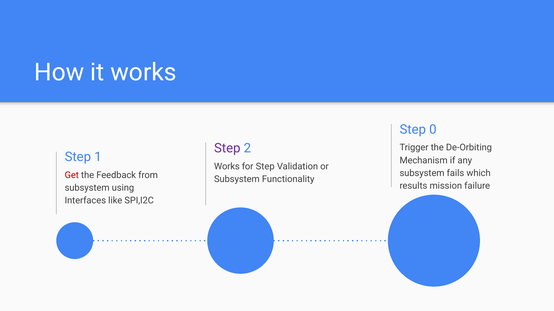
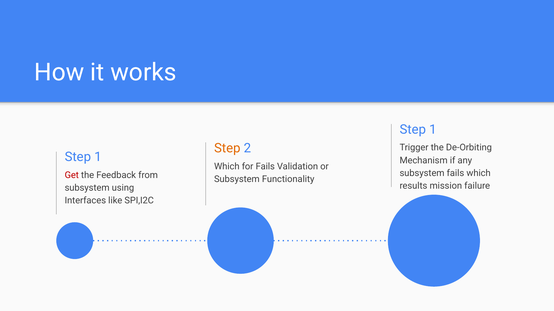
0: 0 -> 1 (433, 130)
Step colour: purple -> orange (227, 149)
Works: Works -> Which (227, 167)
for Step: Step -> Fails (265, 167)
